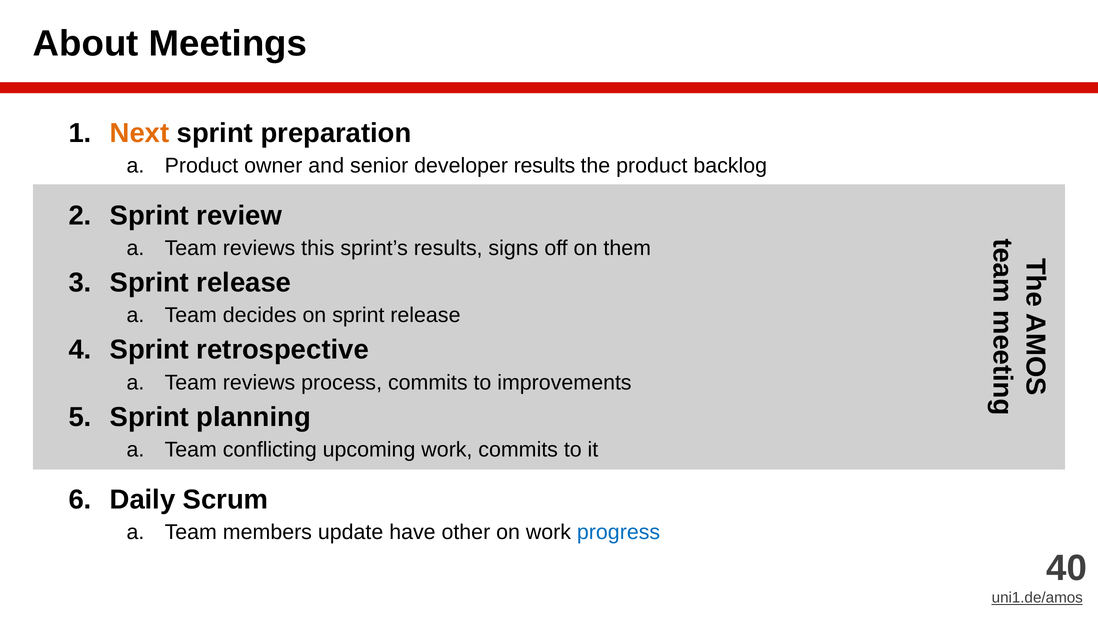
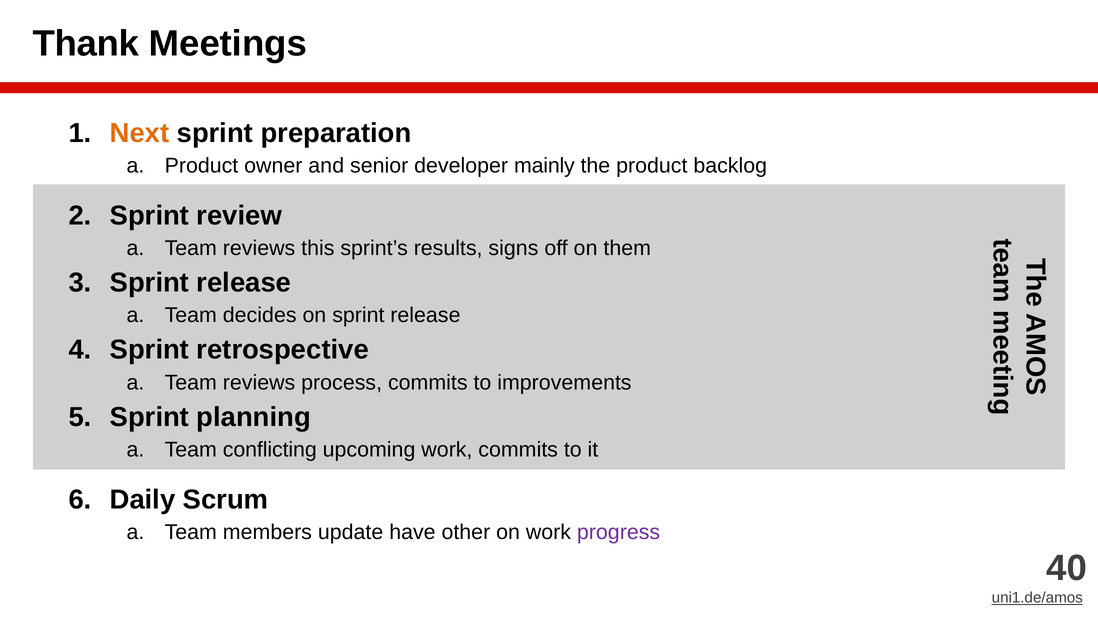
About: About -> Thank (86, 44)
developer results: results -> mainly (544, 166)
progress colour: blue -> purple (619, 533)
